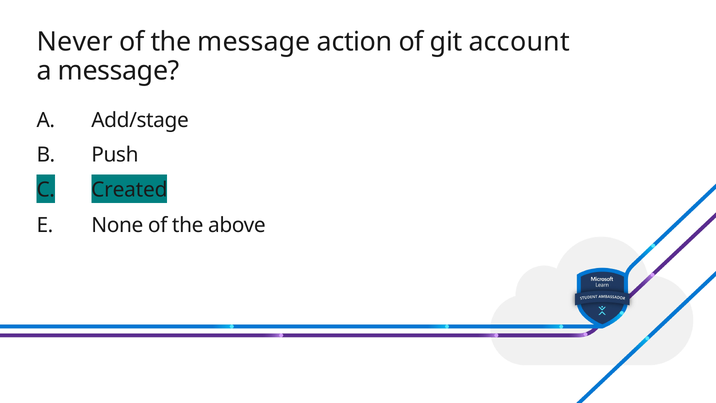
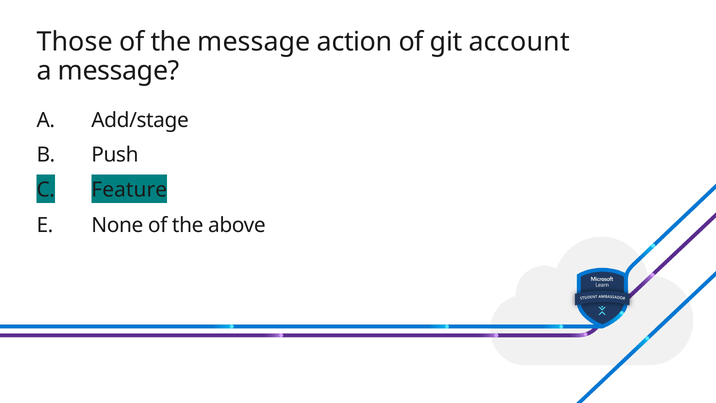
Never: Never -> Those (75, 42)
Created: Created -> Feature (129, 190)
